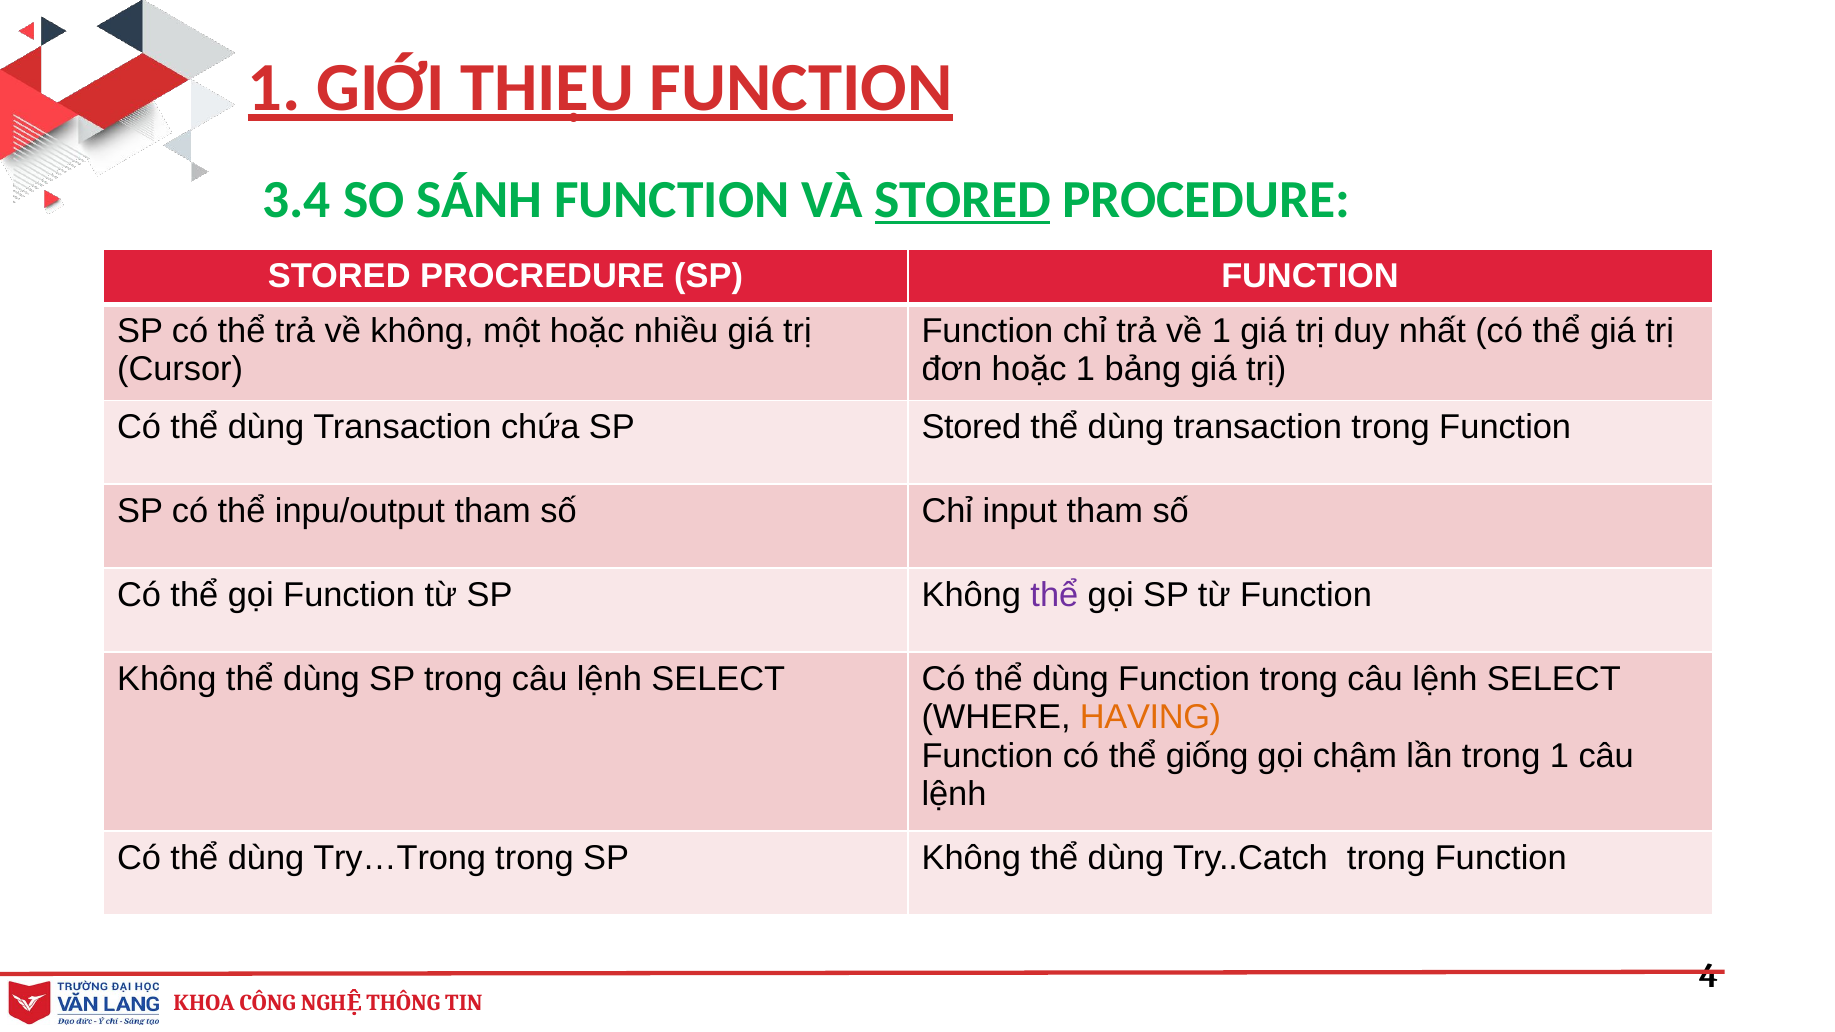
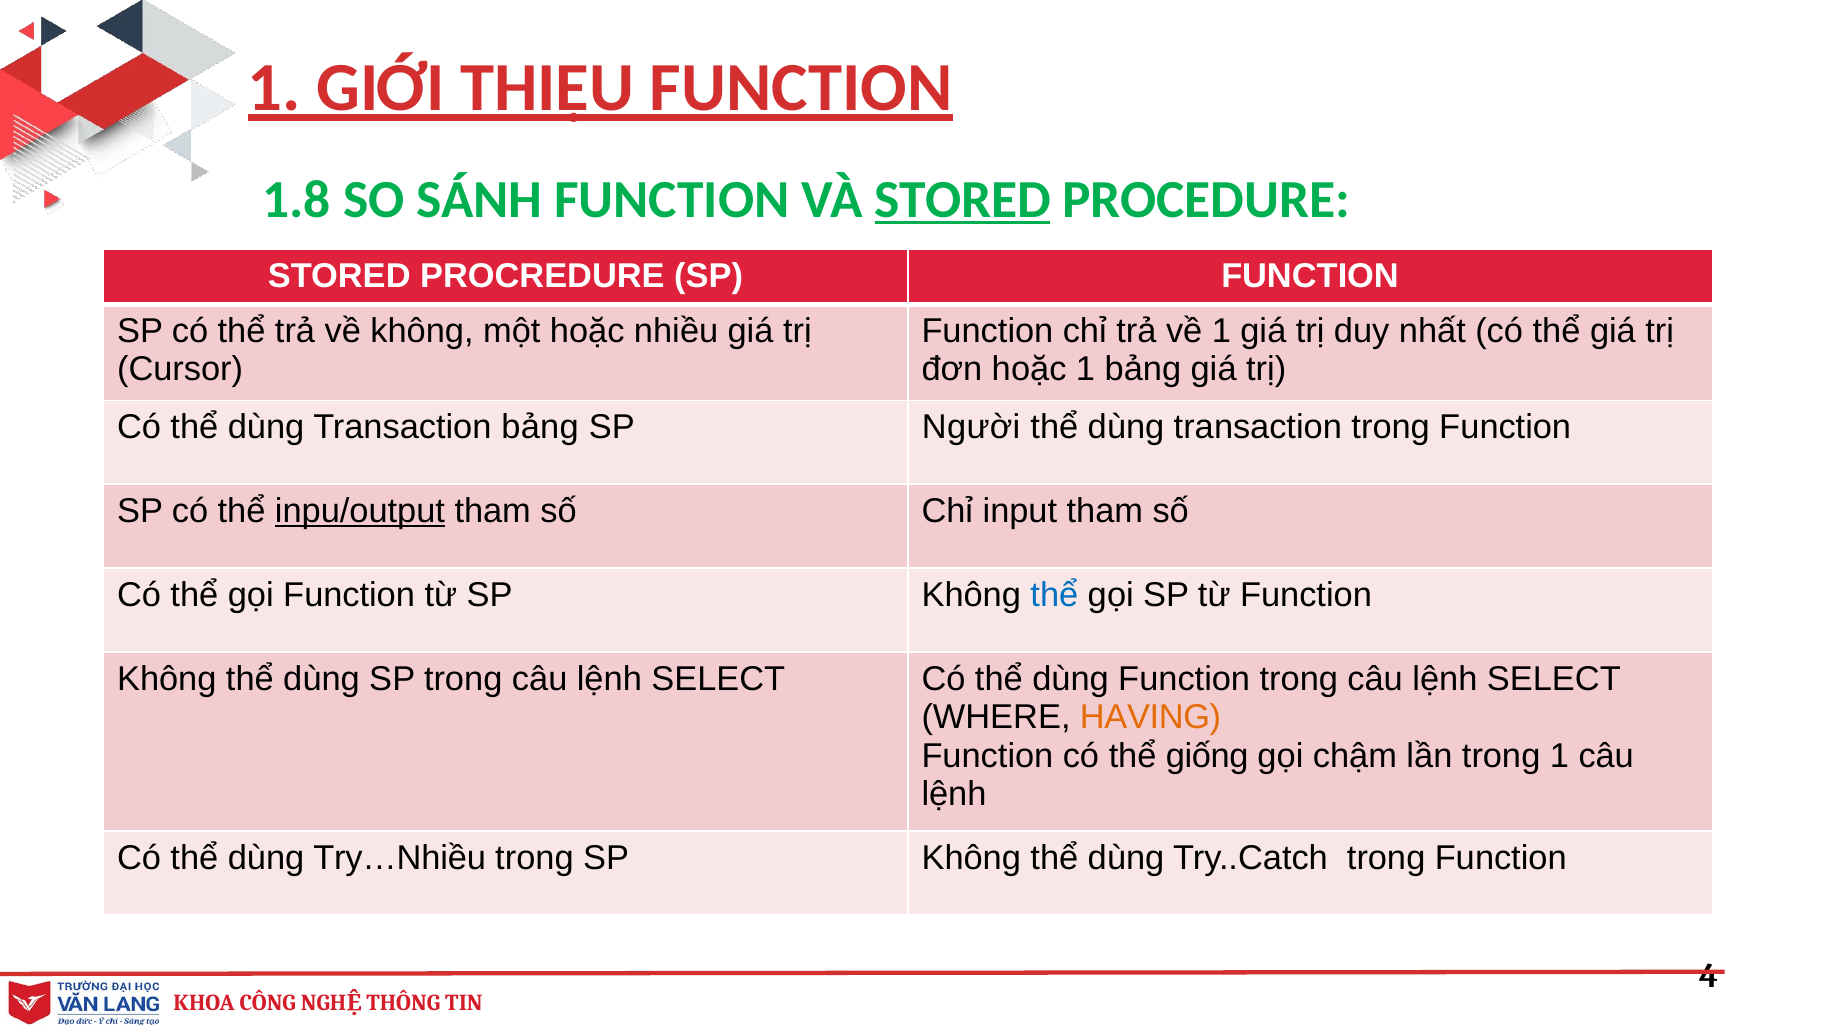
3.4: 3.4 -> 1.8 (297, 199)
Transaction chứa: chứa -> bảng (540, 427)
SP Stored: Stored -> Người (971, 427)
inpu/output underline: none -> present (360, 511)
thể colour: purple -> blue (1054, 595)
Try…Trong: Try…Trong -> Try…Nhiều (400, 858)
